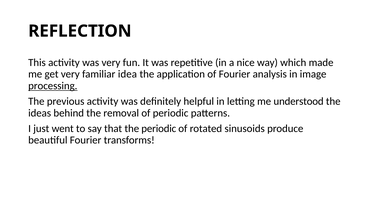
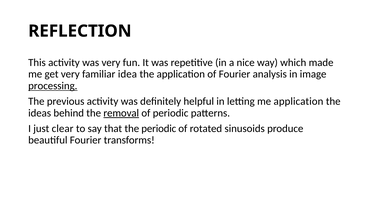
me understood: understood -> application (298, 101)
removal underline: none -> present (121, 113)
went: went -> clear (63, 129)
